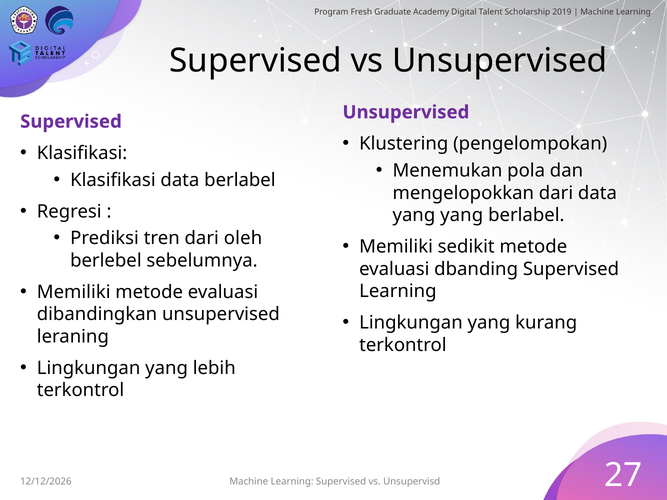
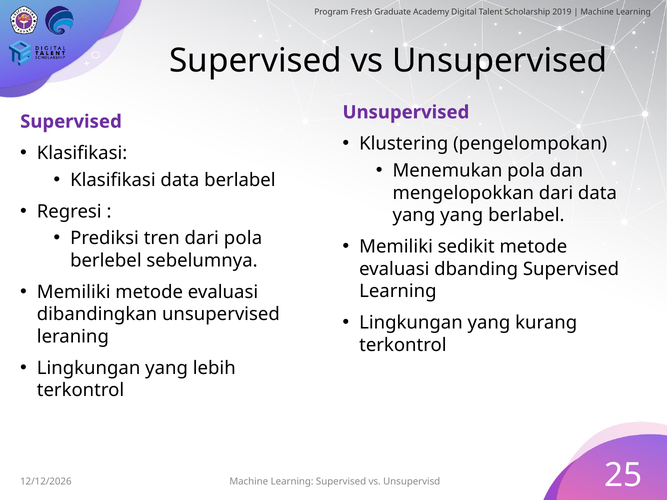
dari oleh: oleh -> pola (243, 238)
27: 27 -> 25 (623, 475)
